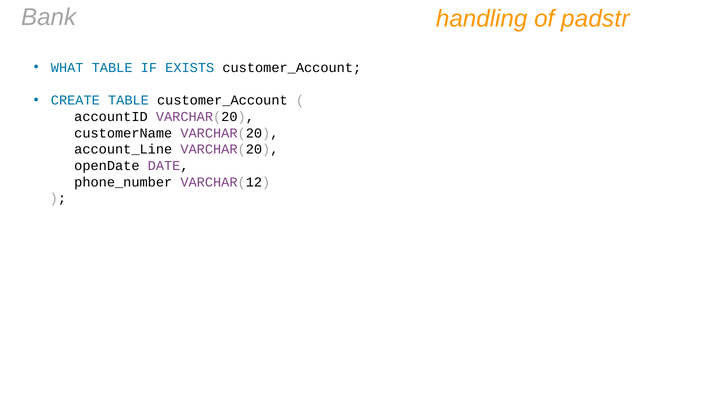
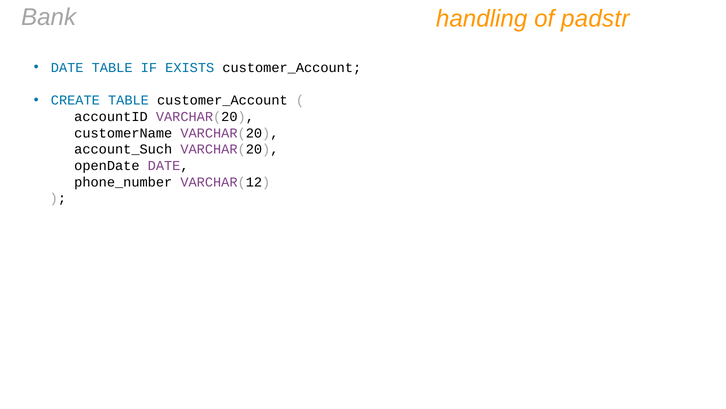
WHAT: WHAT -> DATE (67, 68)
account_Line: account_Line -> account_Such (123, 149)
